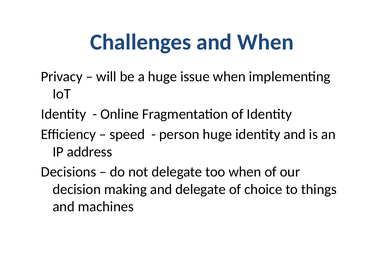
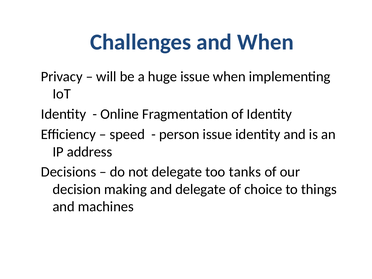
person huge: huge -> issue (217, 134)
too when: when -> tanks (245, 172)
